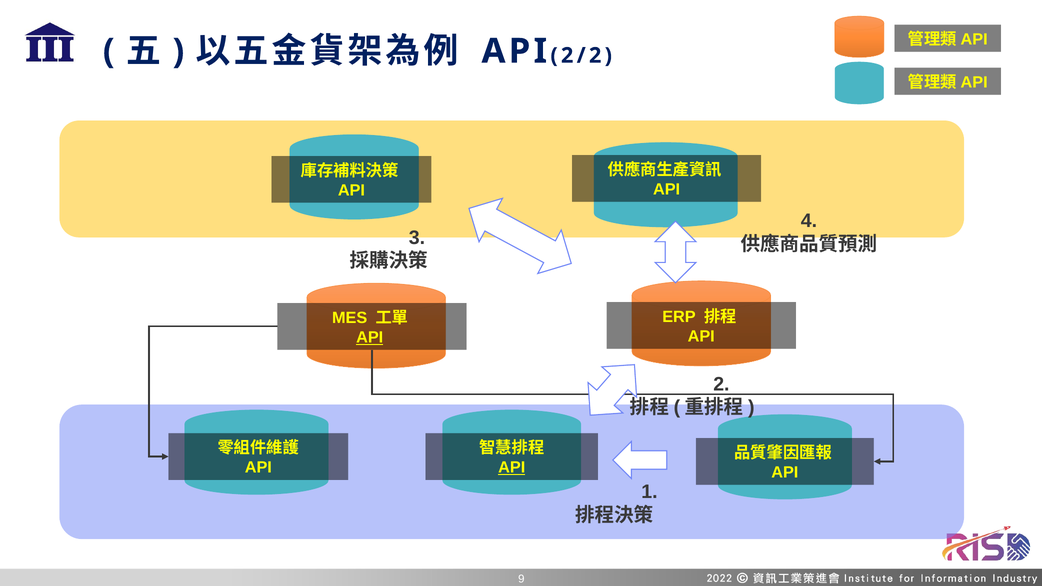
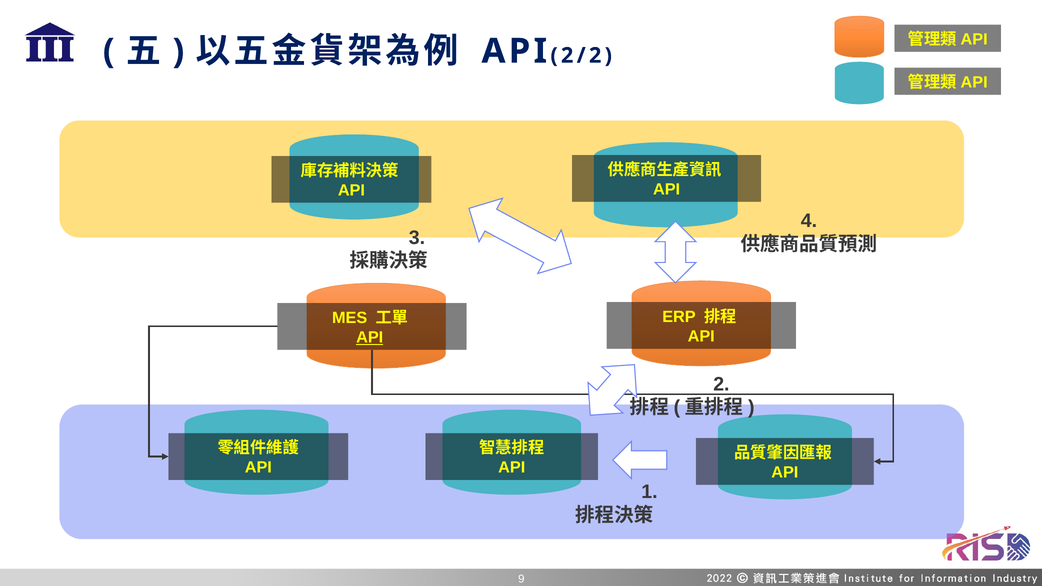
API underline: present -> none (512, 468)
